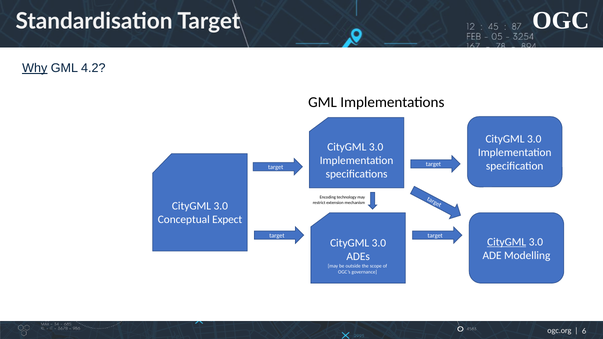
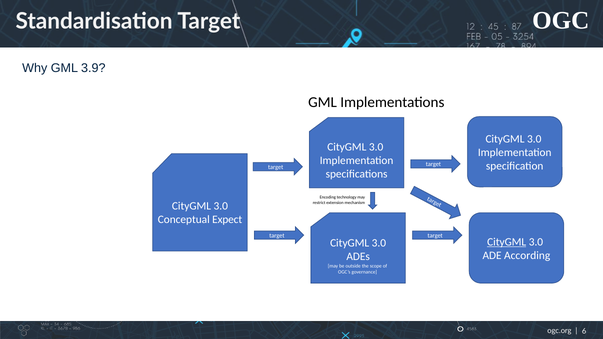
Why underline: present -> none (35, 68)
4.2: 4.2 -> 3.9 (93, 68)
Modelling: Modelling -> According (527, 256)
